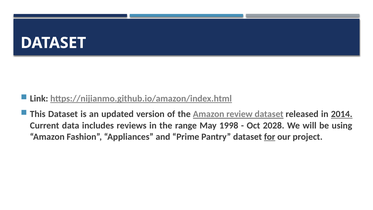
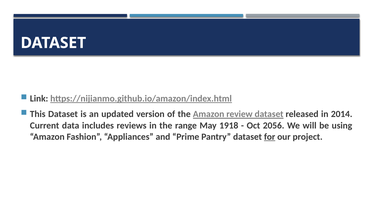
2014 underline: present -> none (342, 114)
1998: 1998 -> 1918 (229, 125)
2028: 2028 -> 2056 (274, 125)
